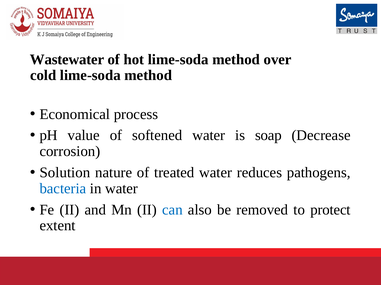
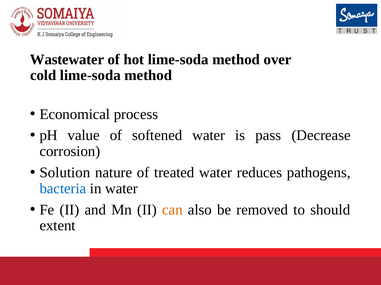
soap: soap -> pass (268, 136)
can colour: blue -> orange (172, 210)
protect: protect -> should (330, 210)
